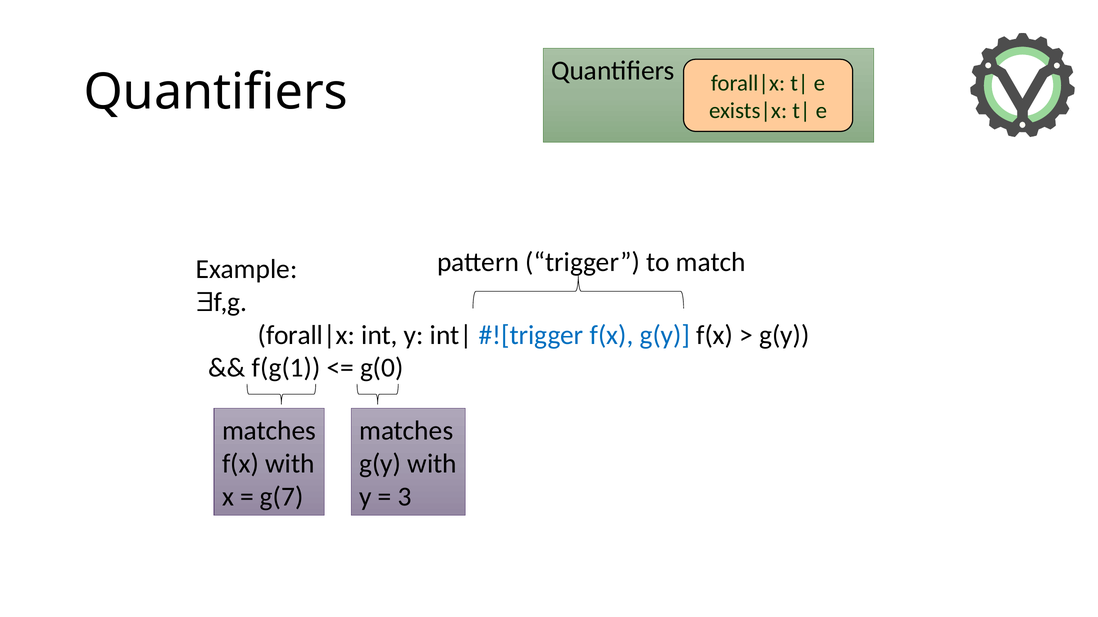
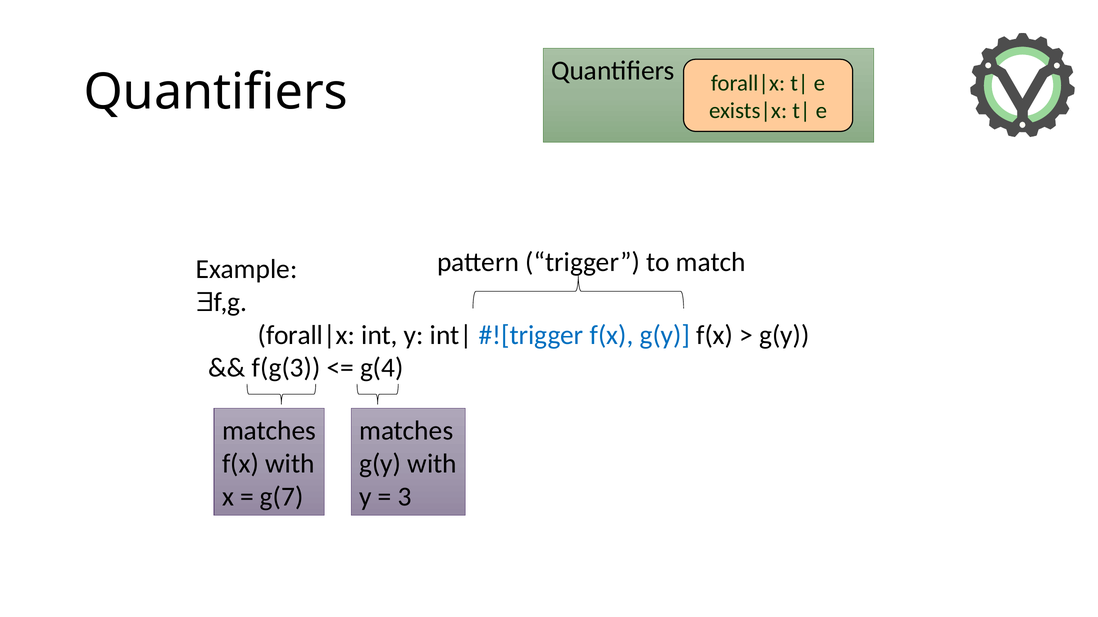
f(g(1: f(g(1 -> f(g(3 (286, 368)
g(0: g(0 -> g(4 (382, 368)
